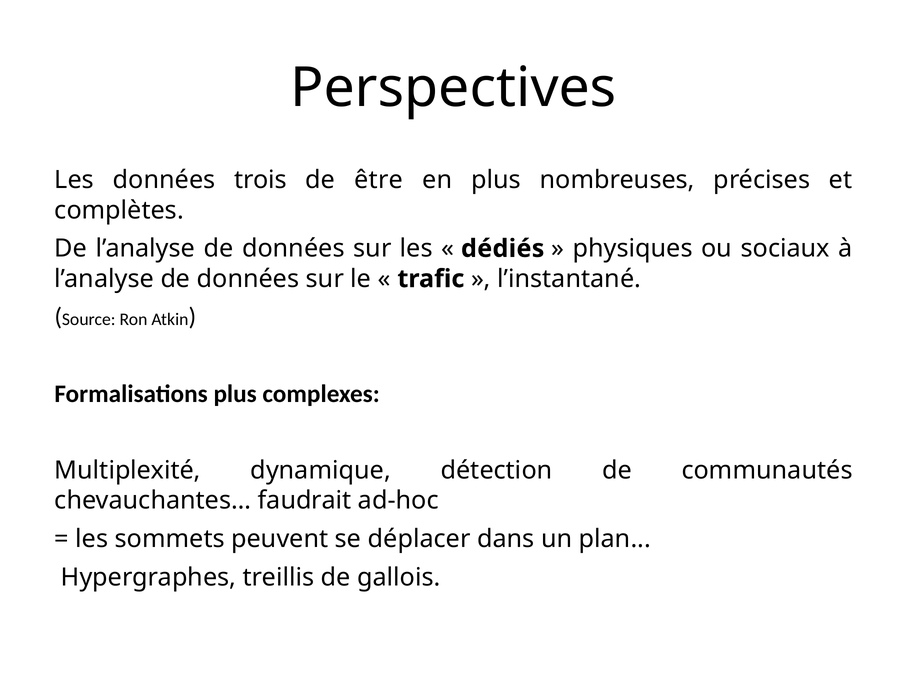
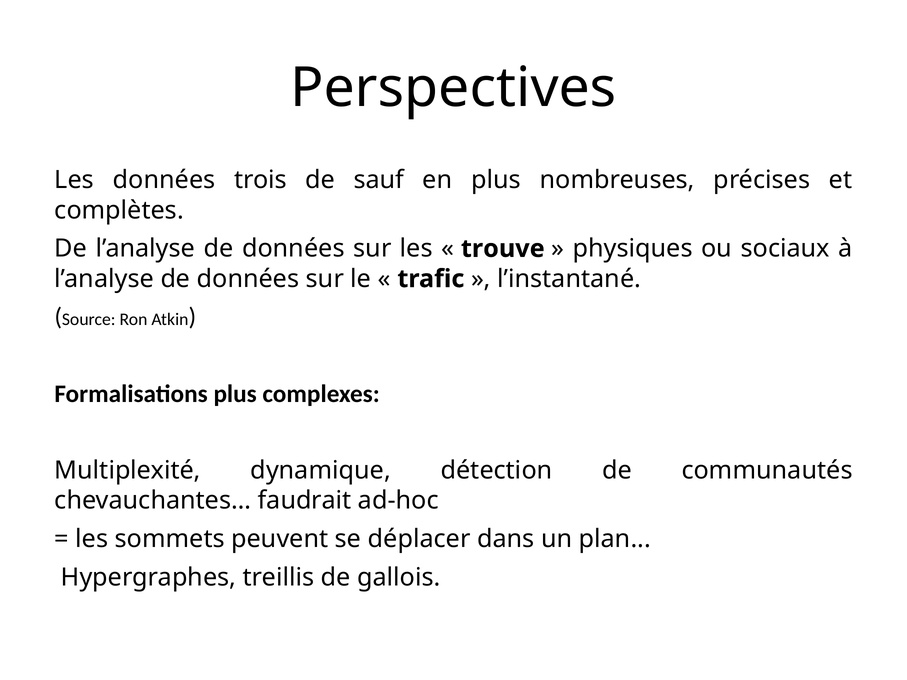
être: être -> sauf (379, 180)
dédiés: dédiés -> trouve (503, 249)
